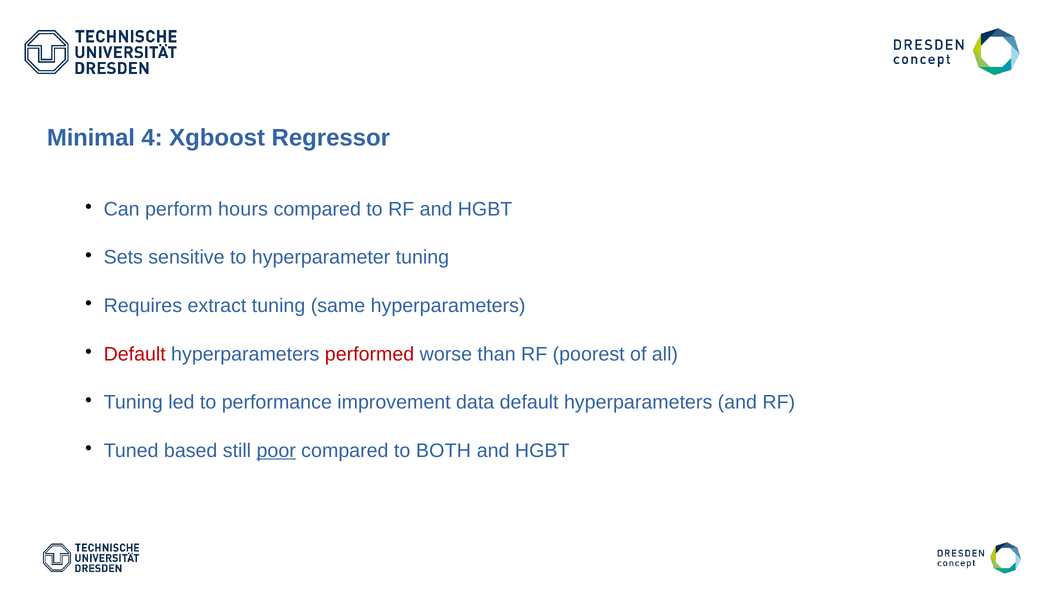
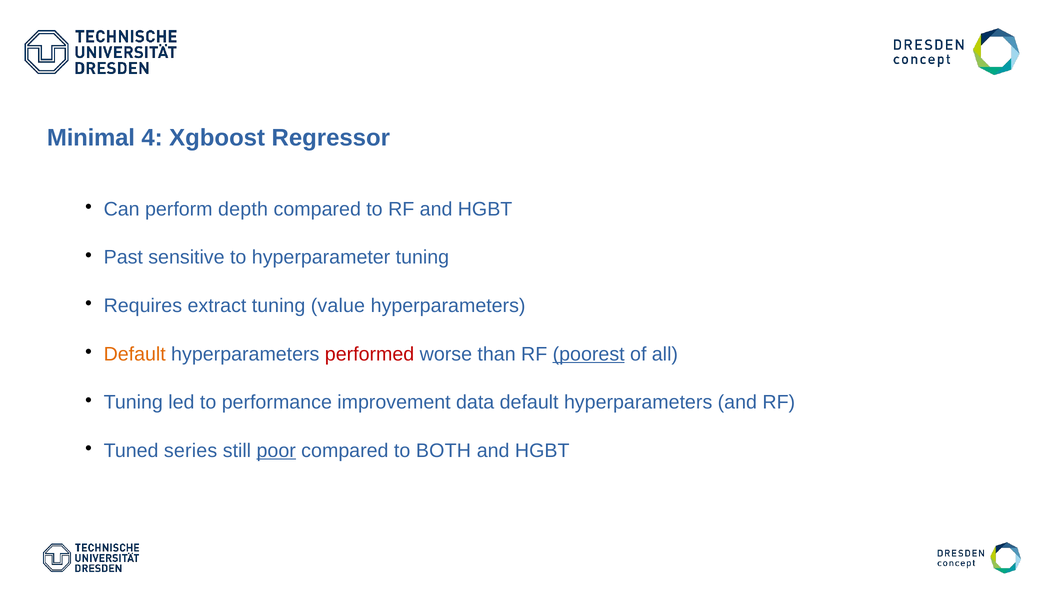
hours: hours -> depth (243, 209)
Sets: Sets -> Past (123, 257)
same: same -> value (338, 306)
Default colour: red -> orange (135, 354)
poorest underline: none -> present (589, 354)
based: based -> series (191, 451)
